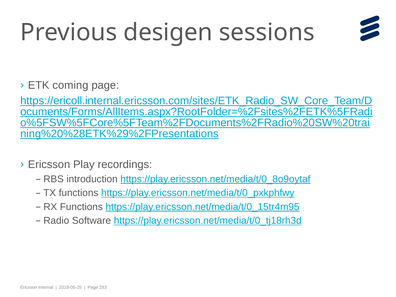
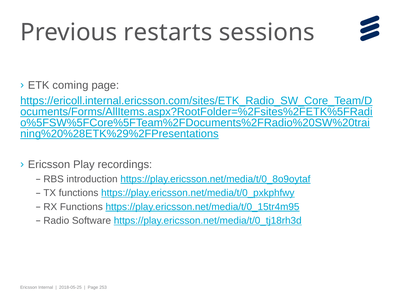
desigen: desigen -> restarts (168, 32)
